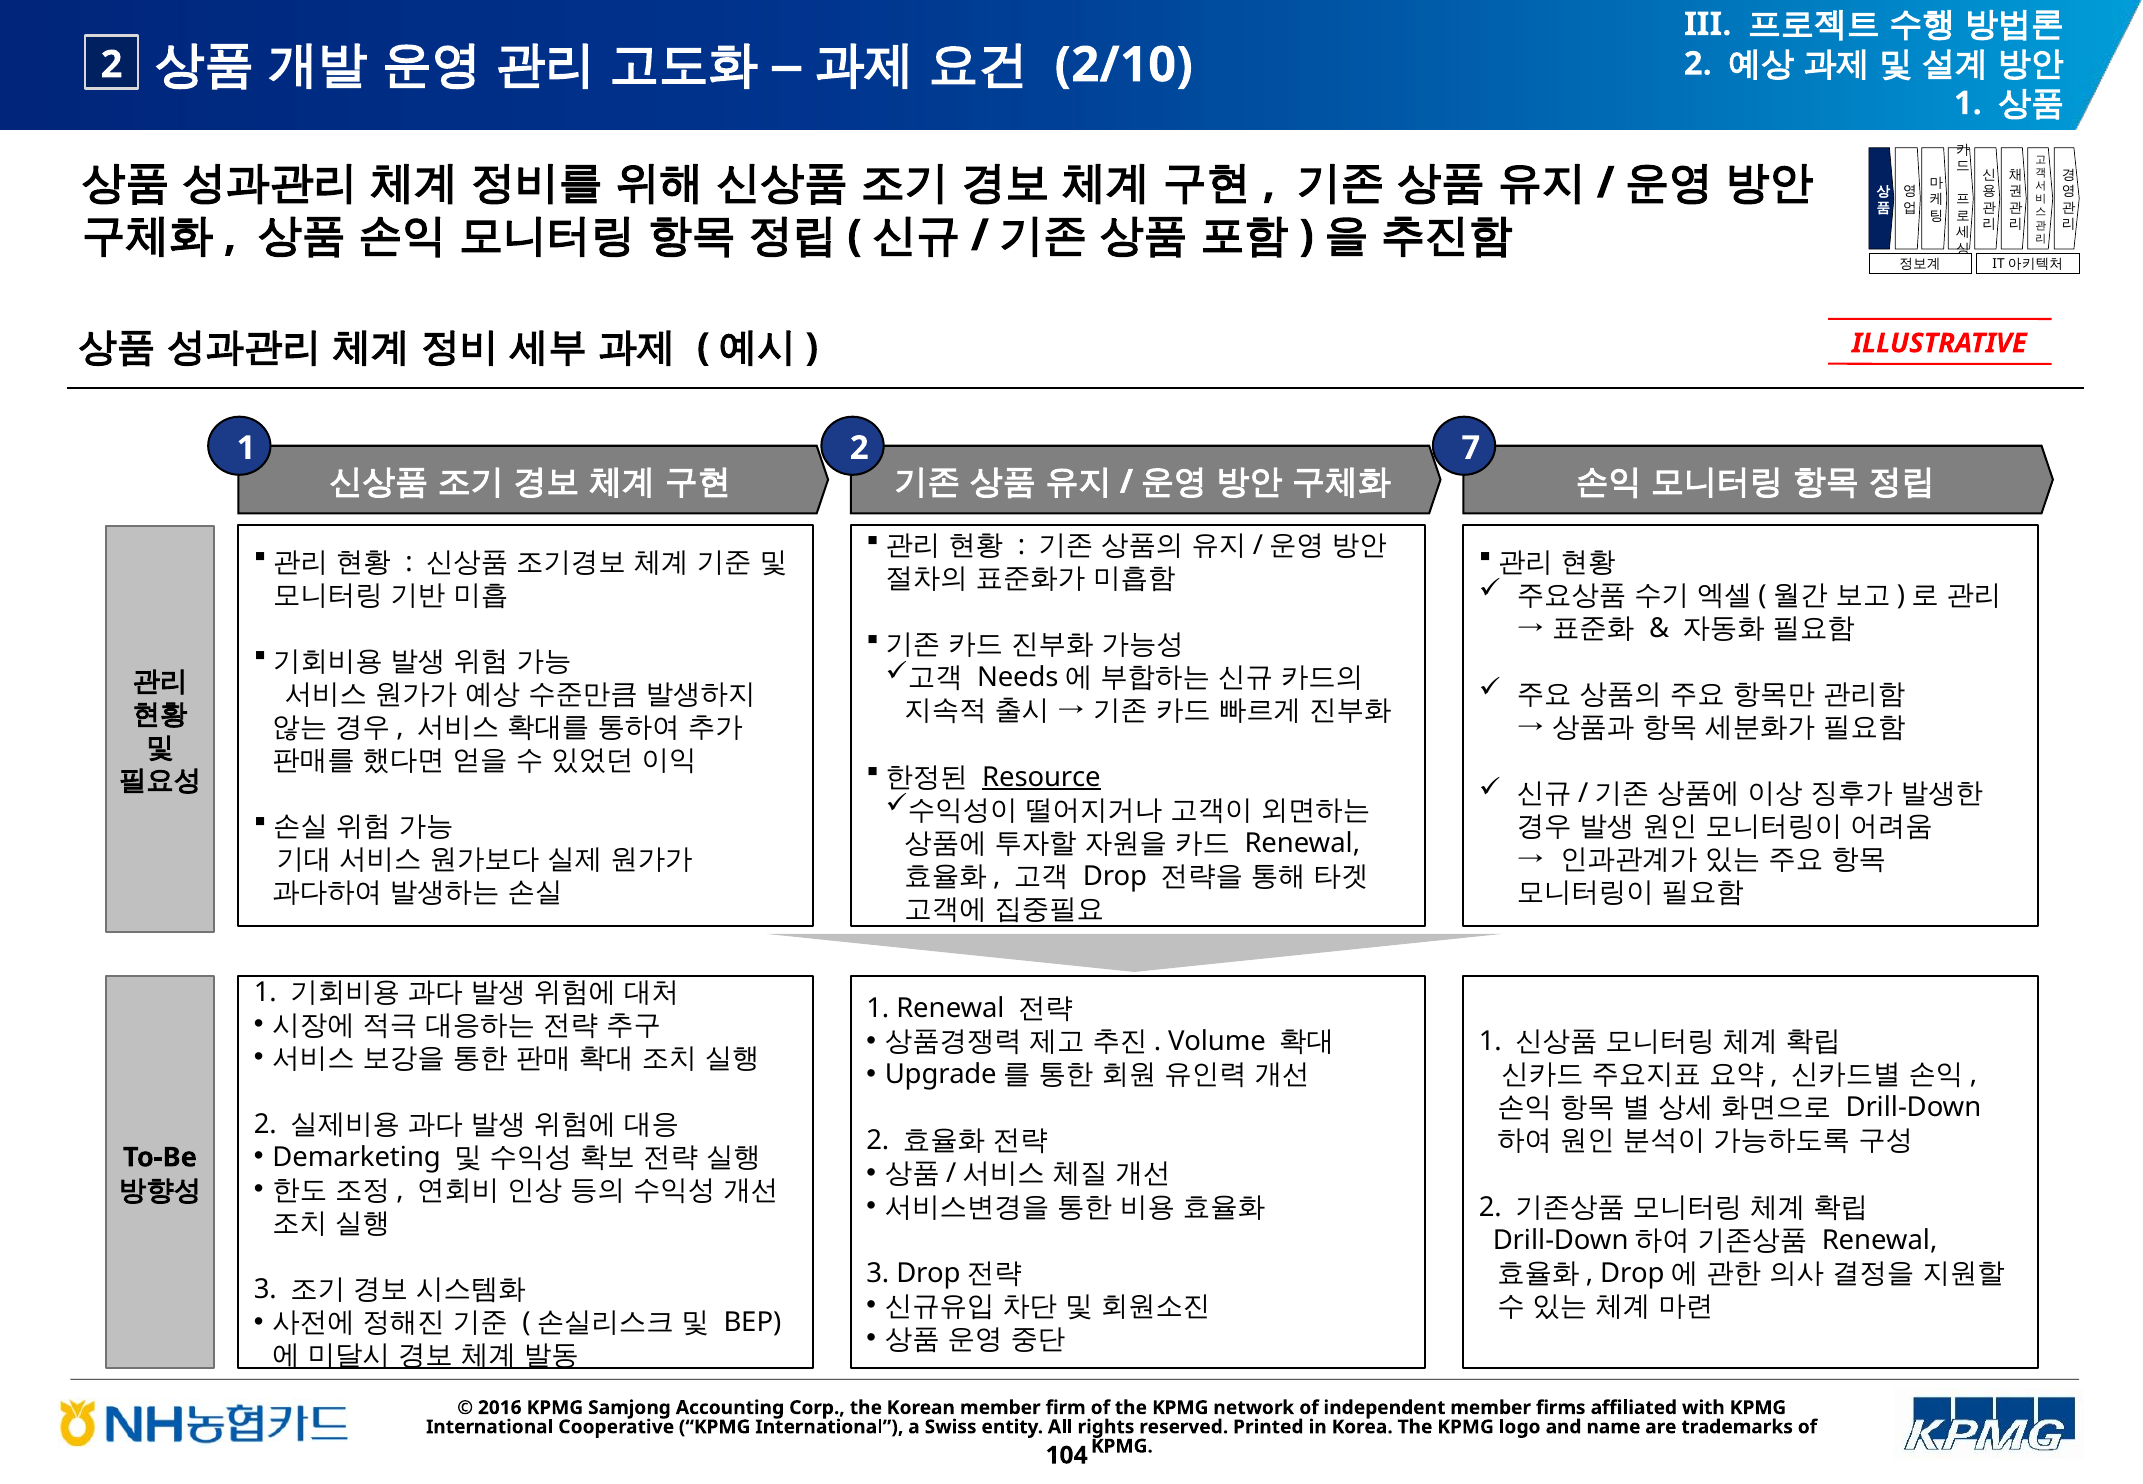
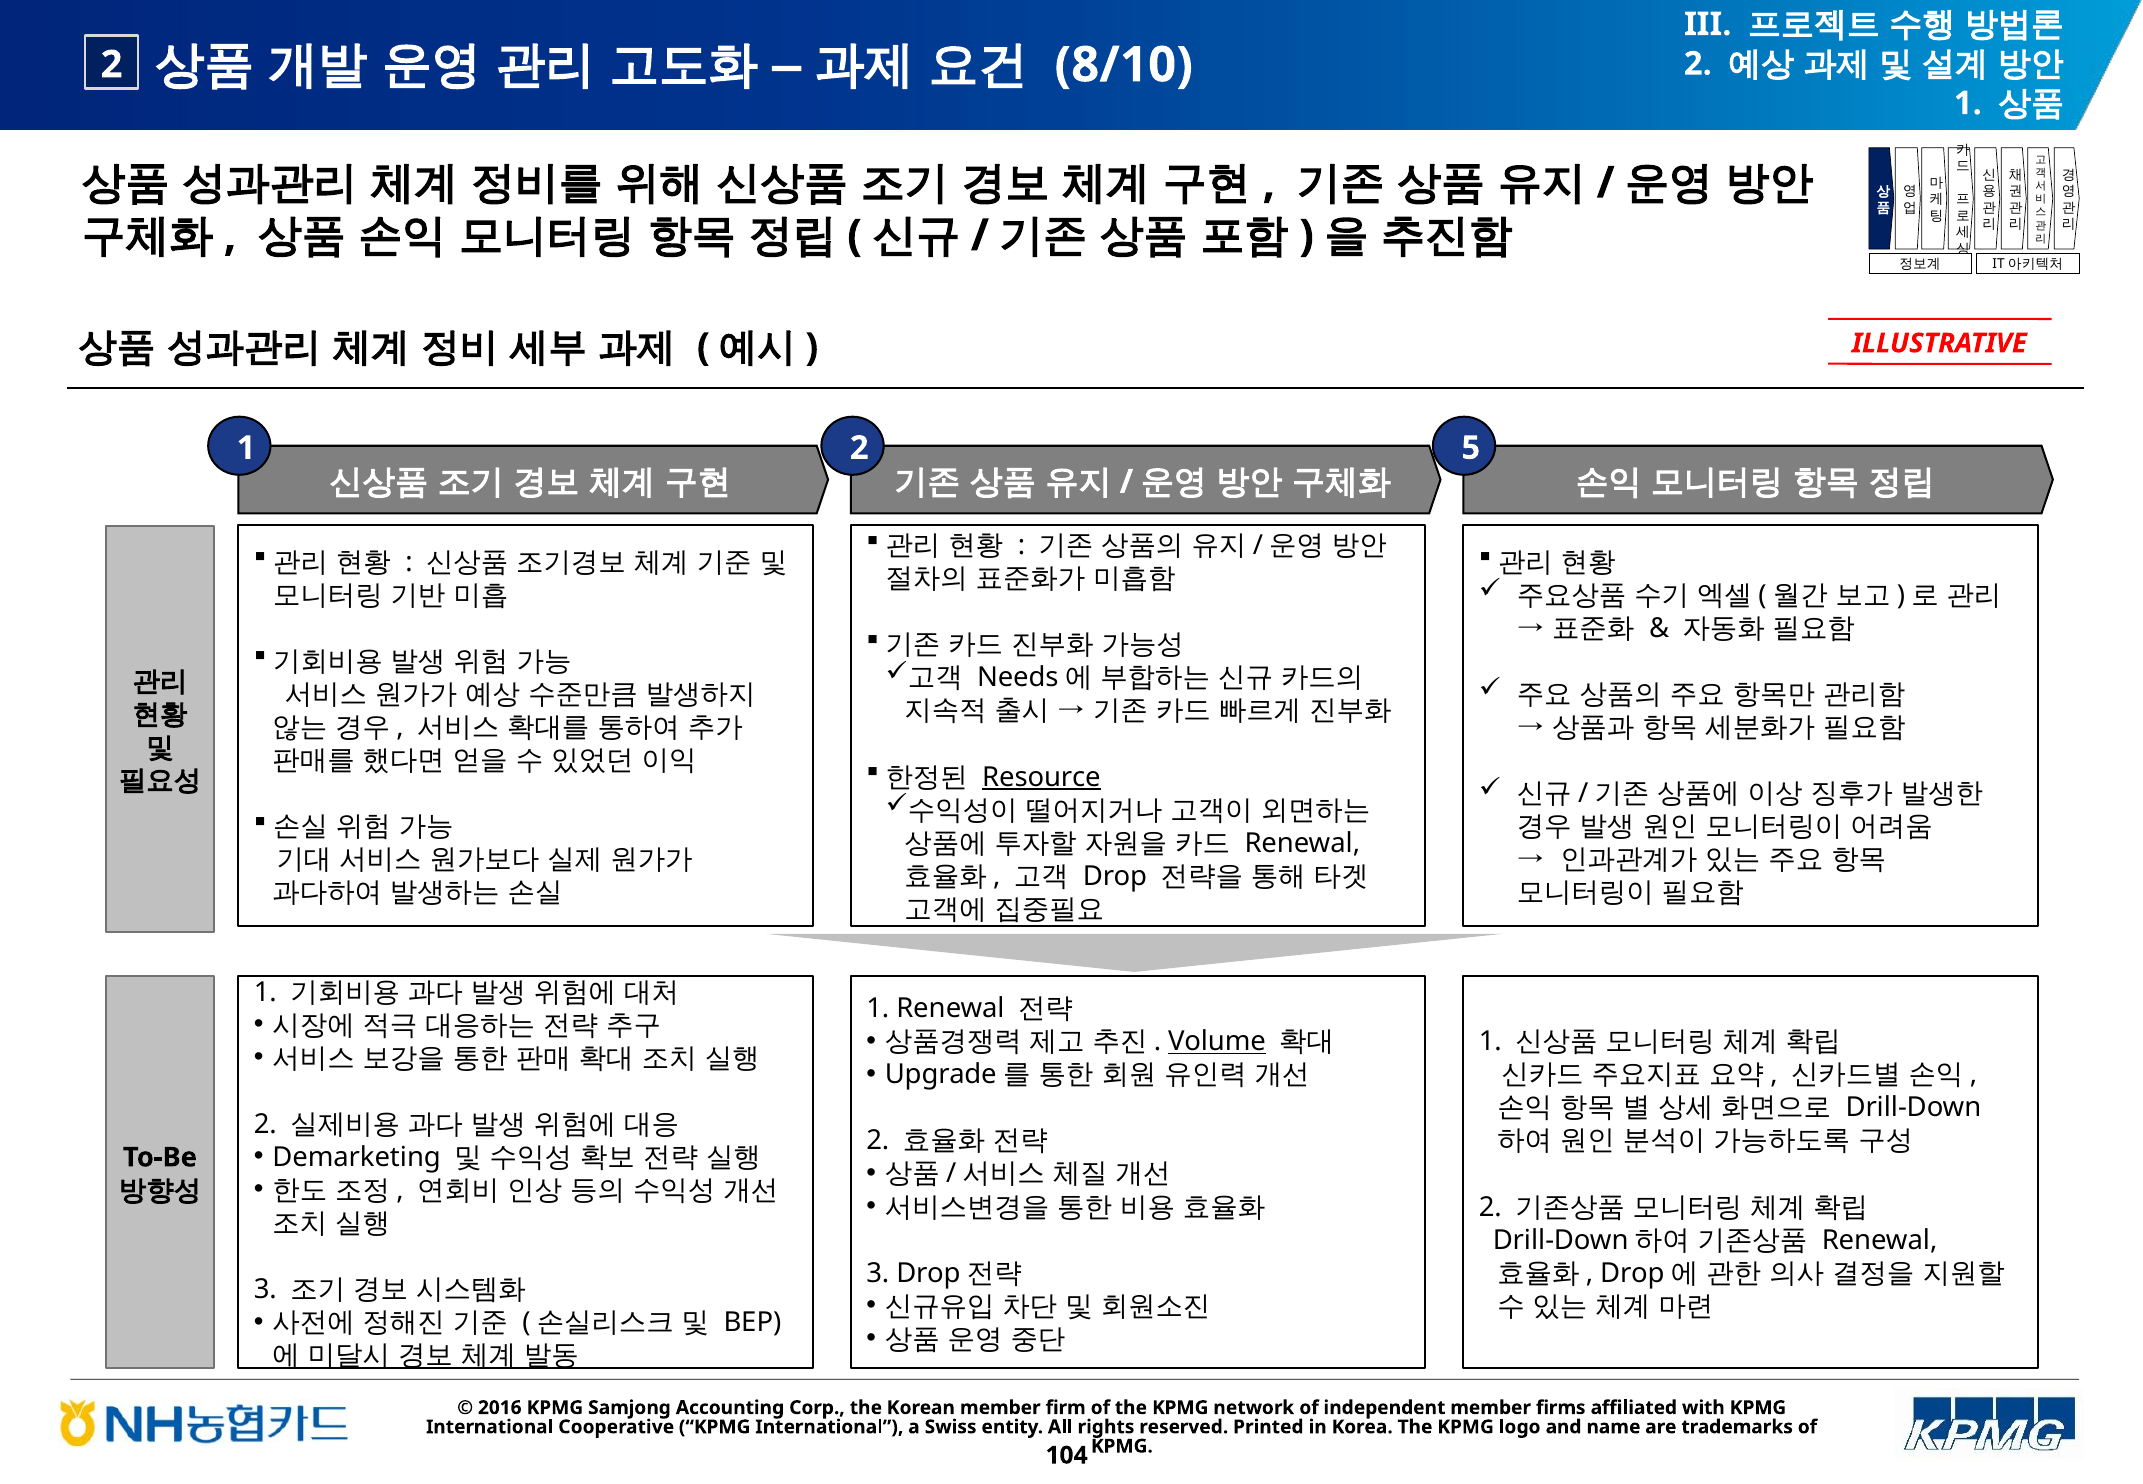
2/10: 2/10 -> 8/10 (1124, 65)
7: 7 -> 5 (1471, 448)
Volume underline: none -> present (1217, 1042)
